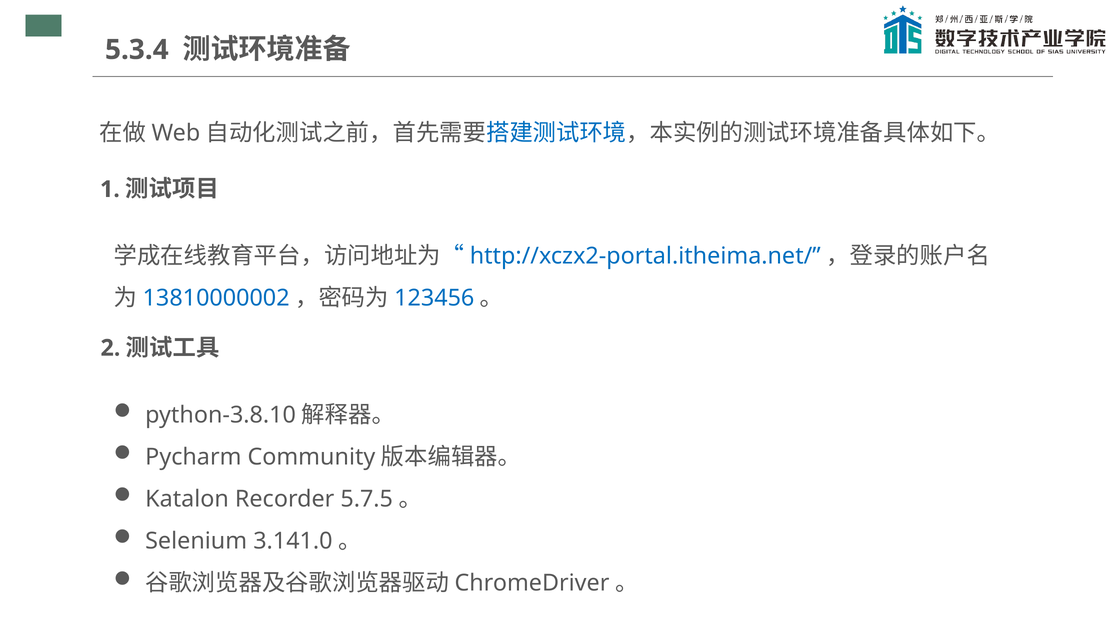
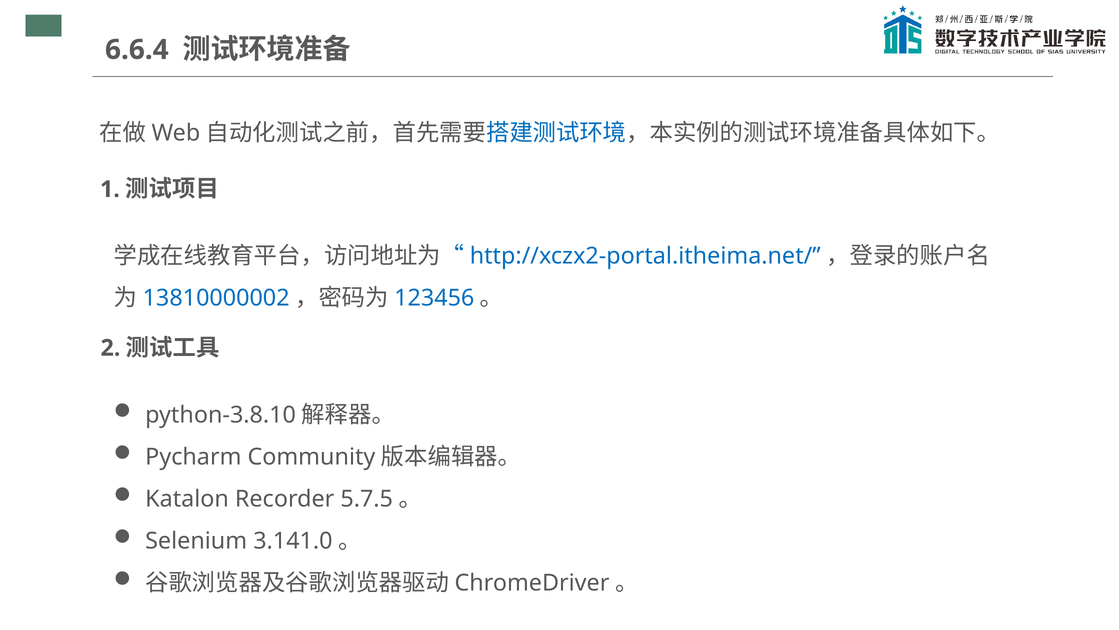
5.3.4: 5.3.4 -> 6.6.4 (137, 50)
